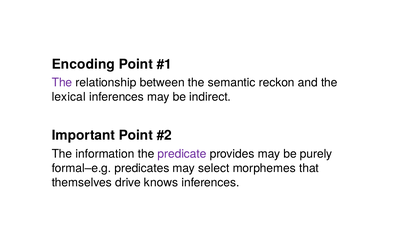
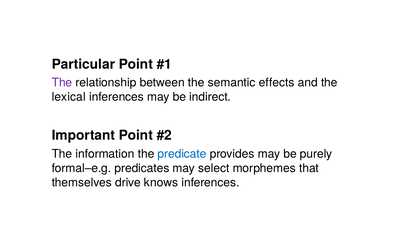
Encoding: Encoding -> Particular (83, 64)
reckon: reckon -> effects (277, 83)
predicate colour: purple -> blue (182, 154)
